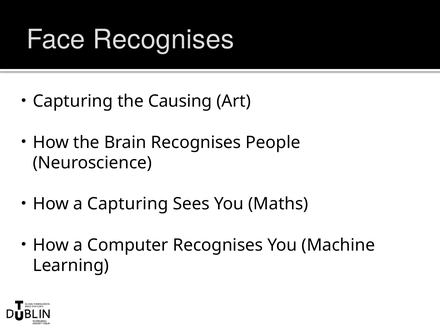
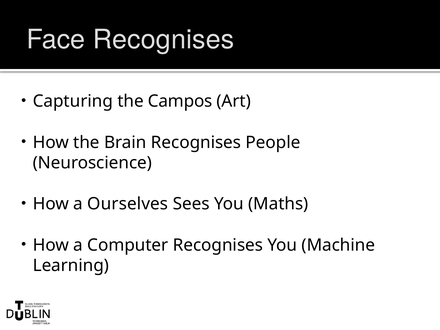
Causing: Causing -> Campos (180, 101)
a Capturing: Capturing -> Ourselves (128, 204)
